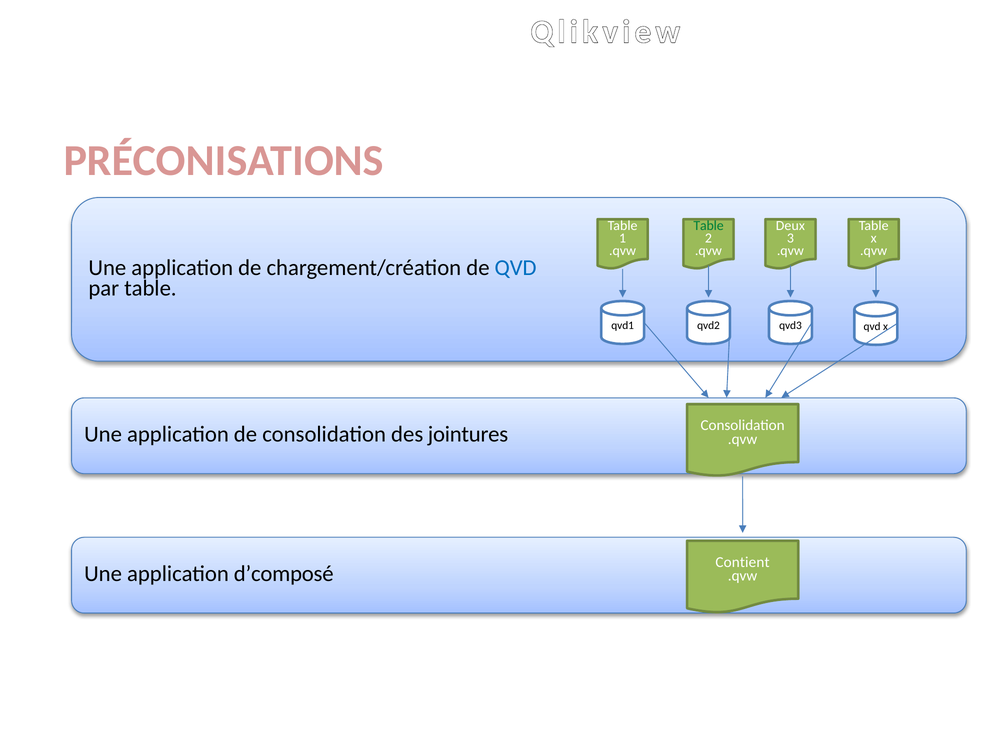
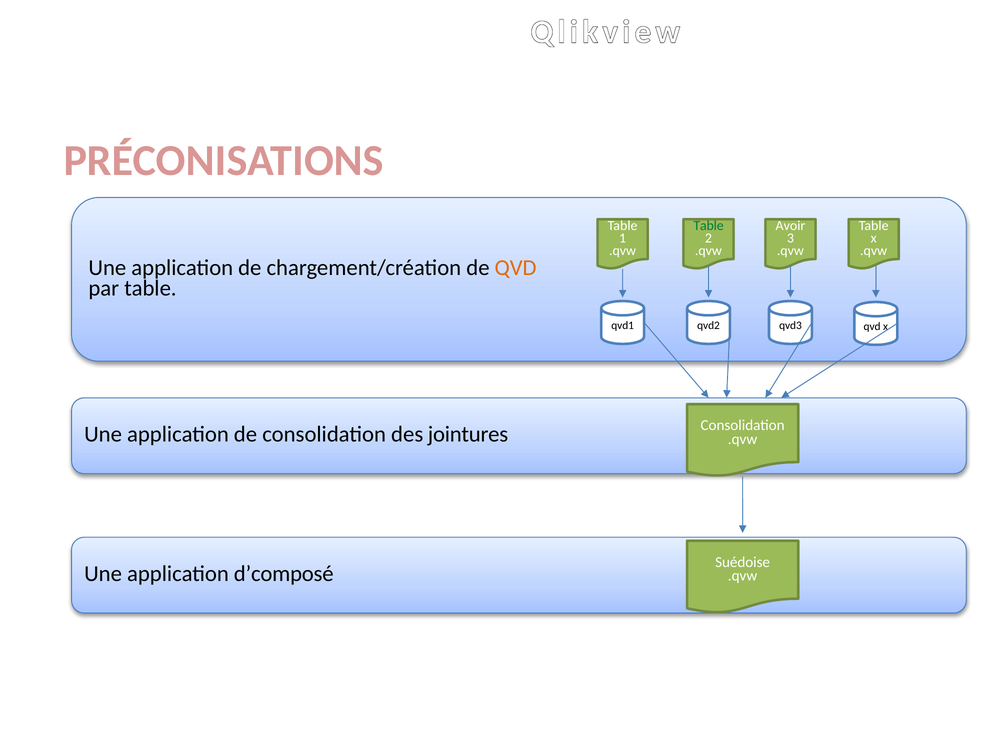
Deux: Deux -> Avoir (790, 226)
QVD colour: blue -> orange (516, 268)
Contient: Contient -> Suédoise (743, 562)
